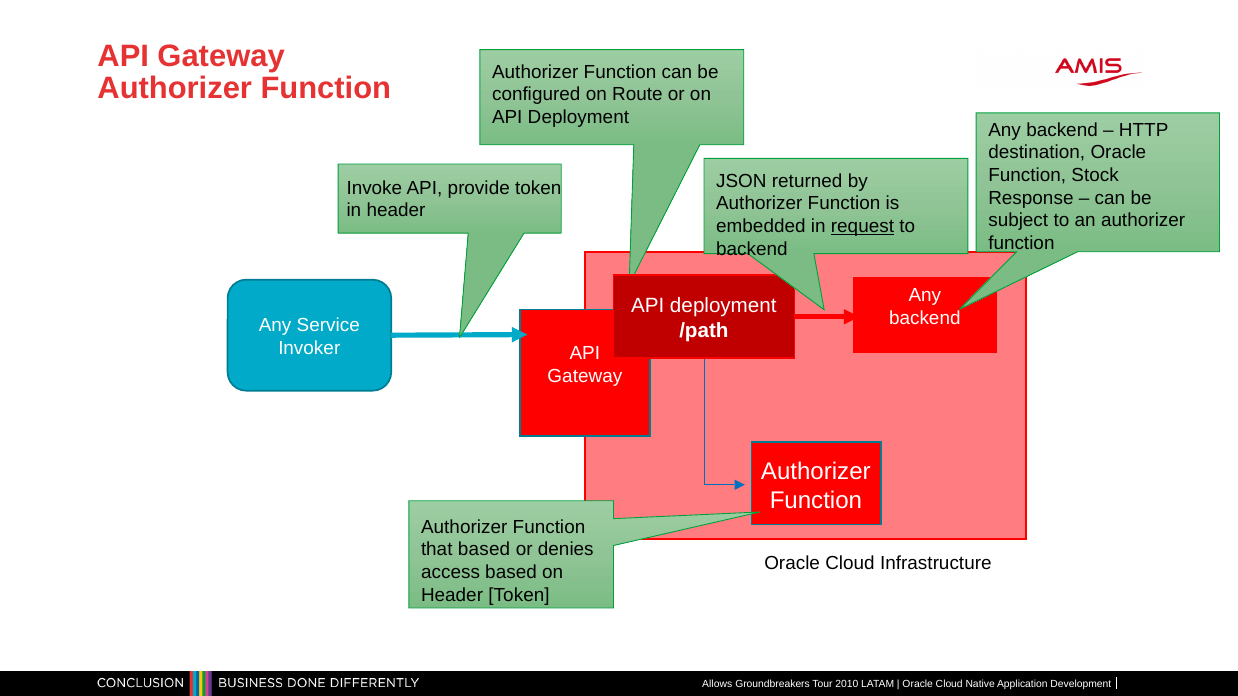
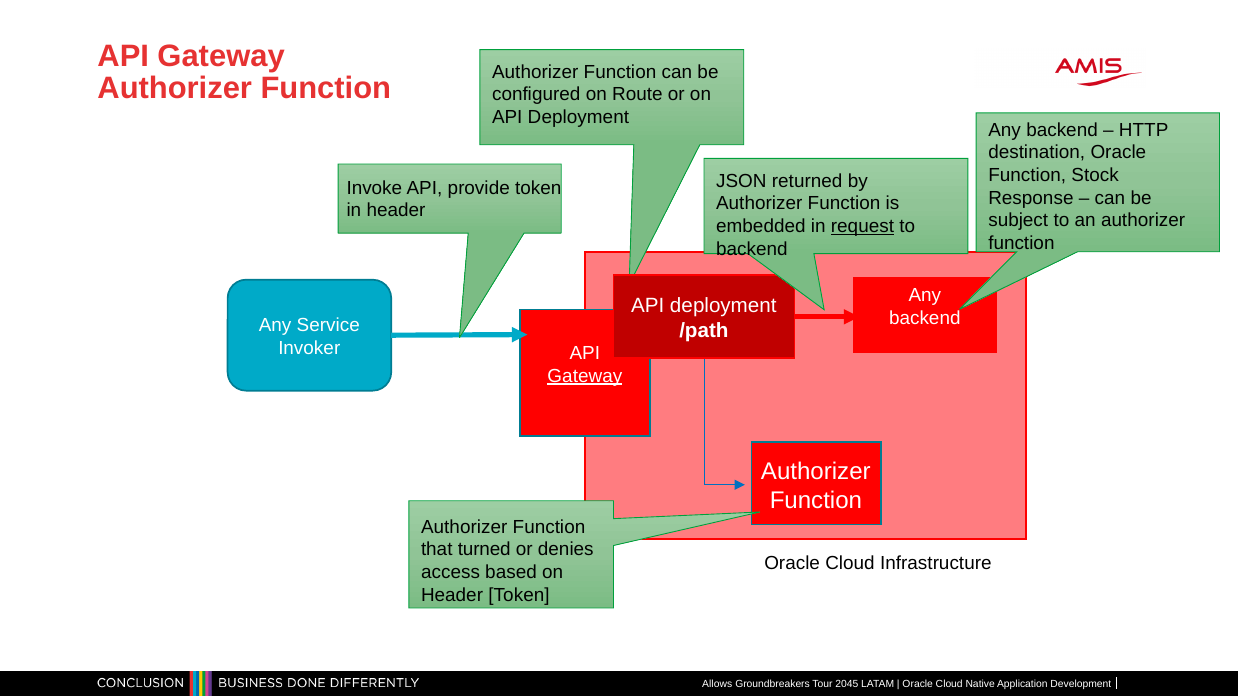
Gateway underline: none -> present (585, 376)
that based: based -> turned (484, 550)
2010: 2010 -> 2045 (847, 684)
